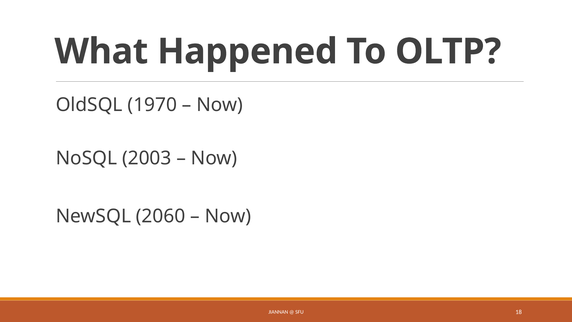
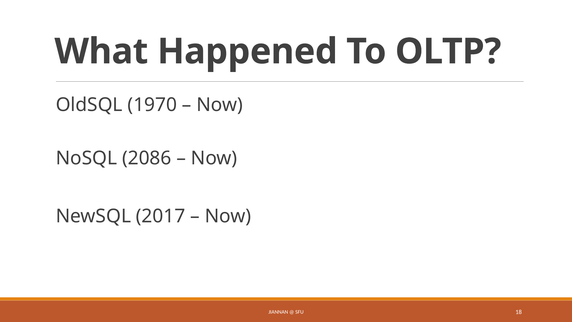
2003: 2003 -> 2086 (147, 158)
2060: 2060 -> 2017 (161, 216)
